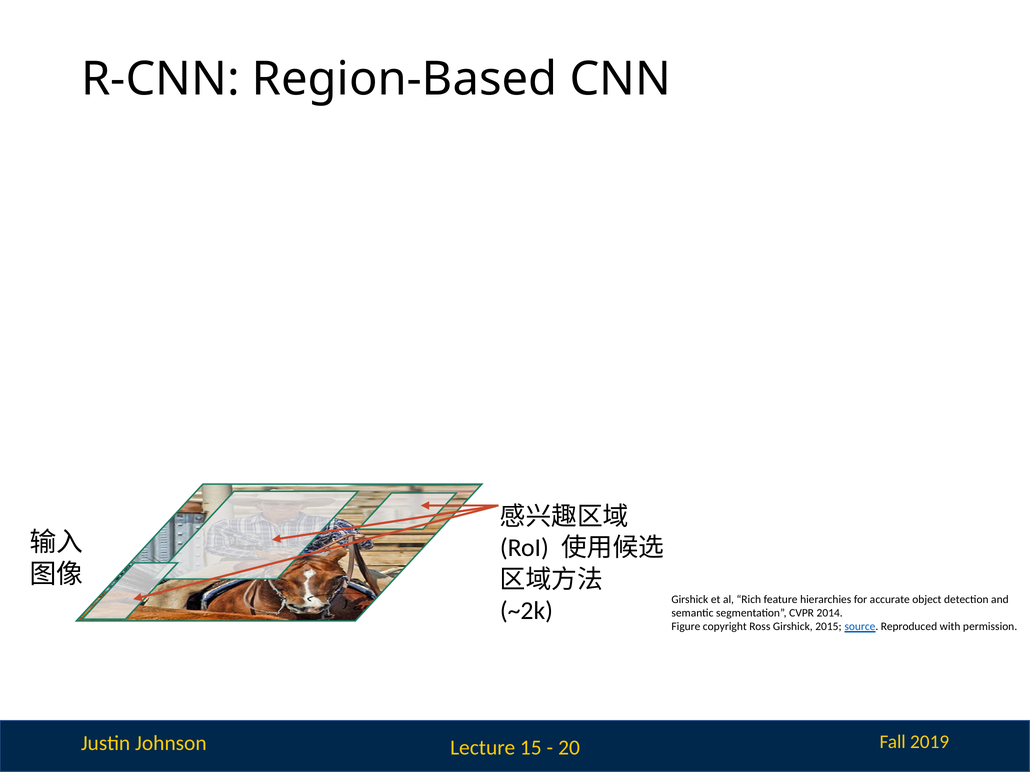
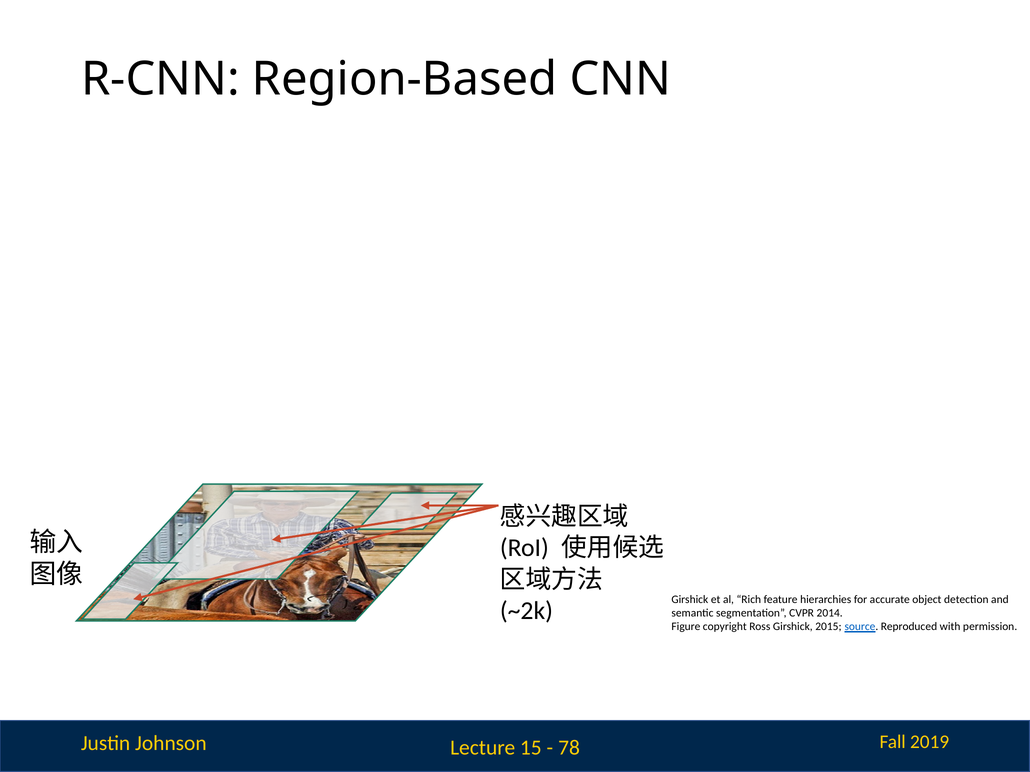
20: 20 -> 78 (569, 748)
